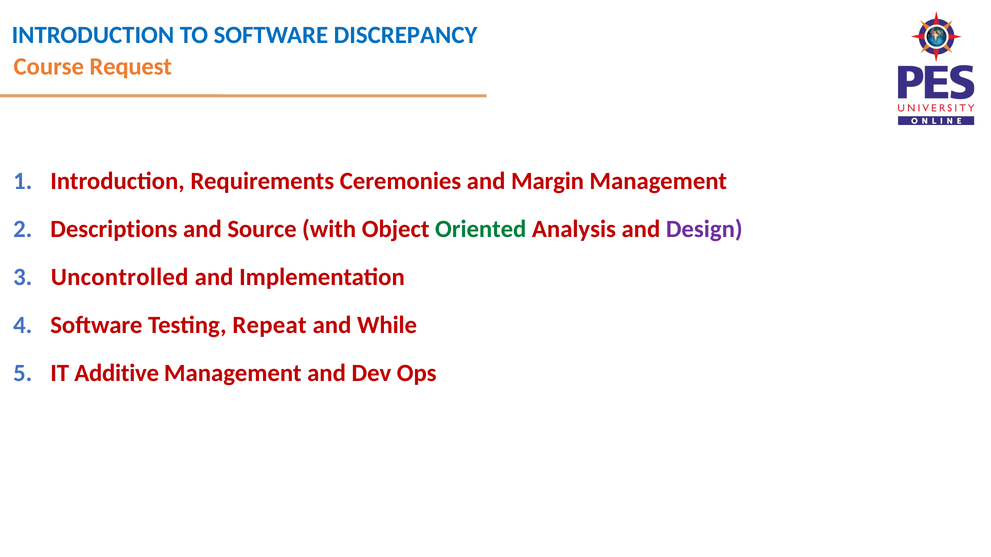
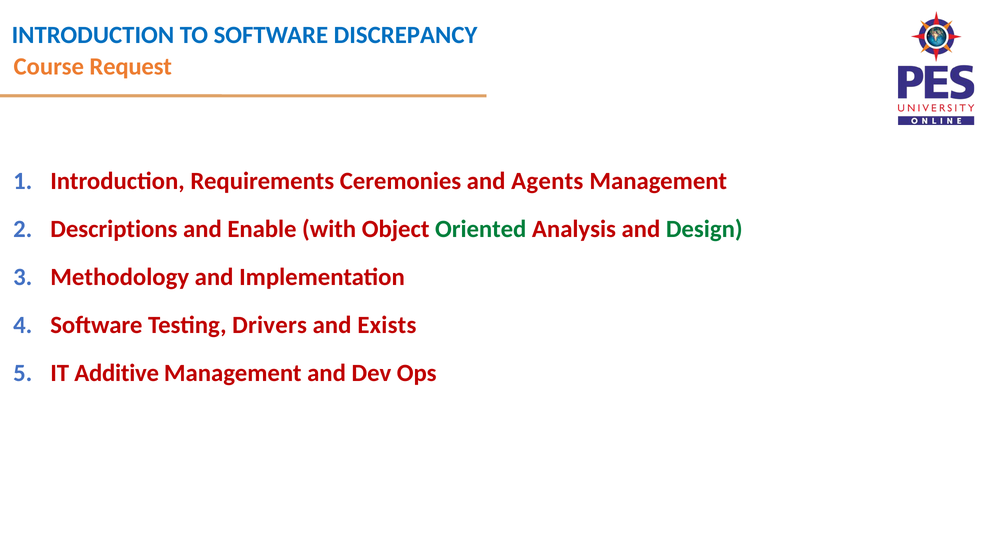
Margin: Margin -> Agents (547, 181)
Source: Source -> Enable (262, 229)
Design colour: purple -> green (704, 229)
Uncontrolled: Uncontrolled -> Methodology (120, 277)
Repeat: Repeat -> Drivers (270, 325)
While: While -> Exists (387, 325)
